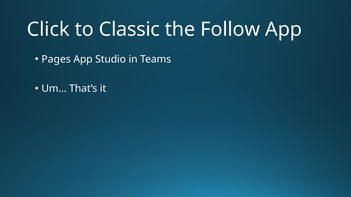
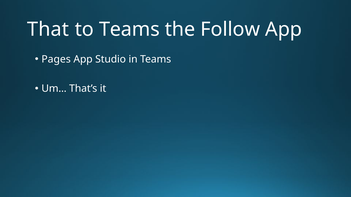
Click: Click -> That (48, 29)
to Classic: Classic -> Teams (129, 29)
